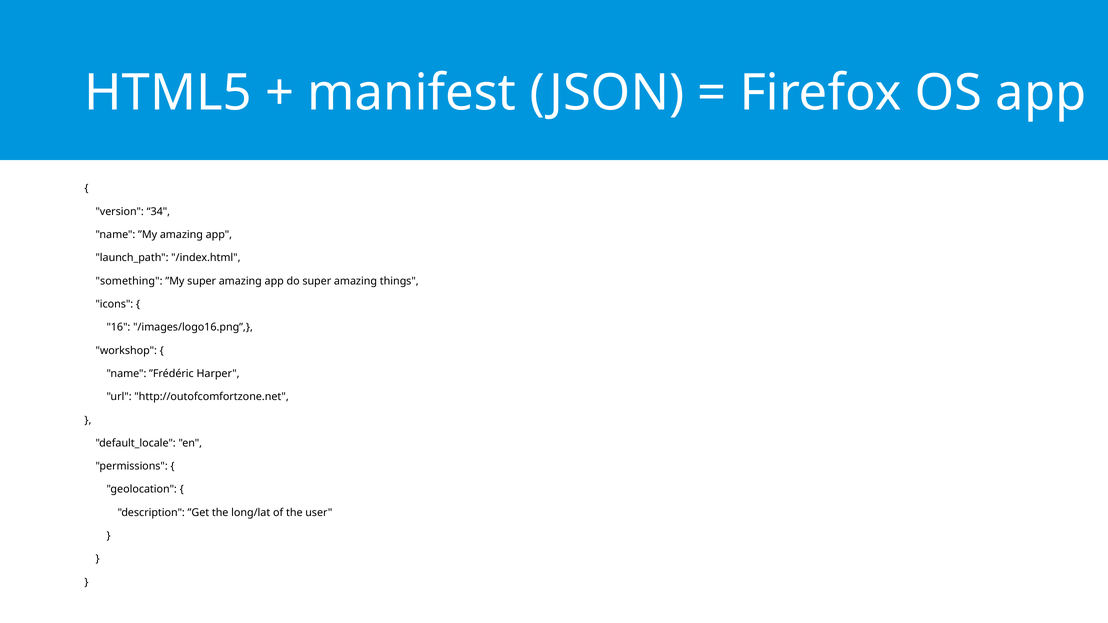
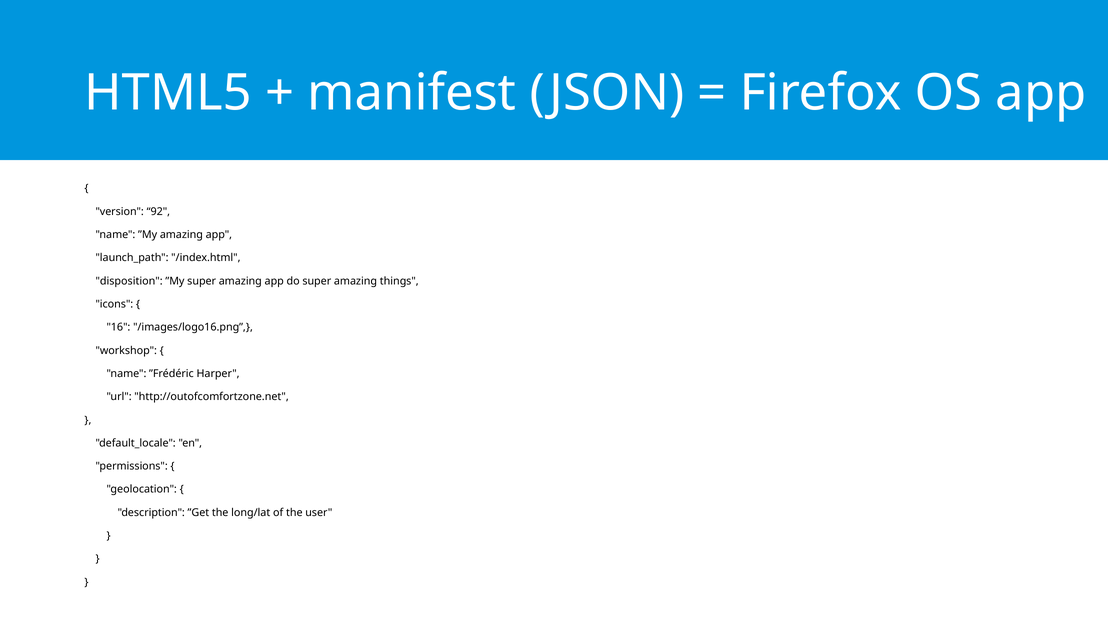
34: 34 -> 92 (158, 212)
something: something -> disposition (129, 281)
